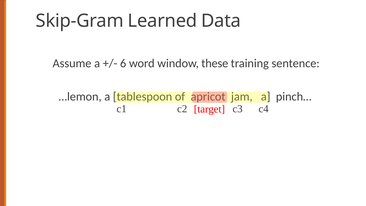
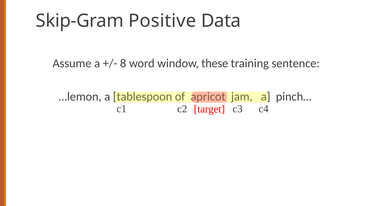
Learned: Learned -> Positive (162, 21)
6: 6 -> 8 (123, 63)
